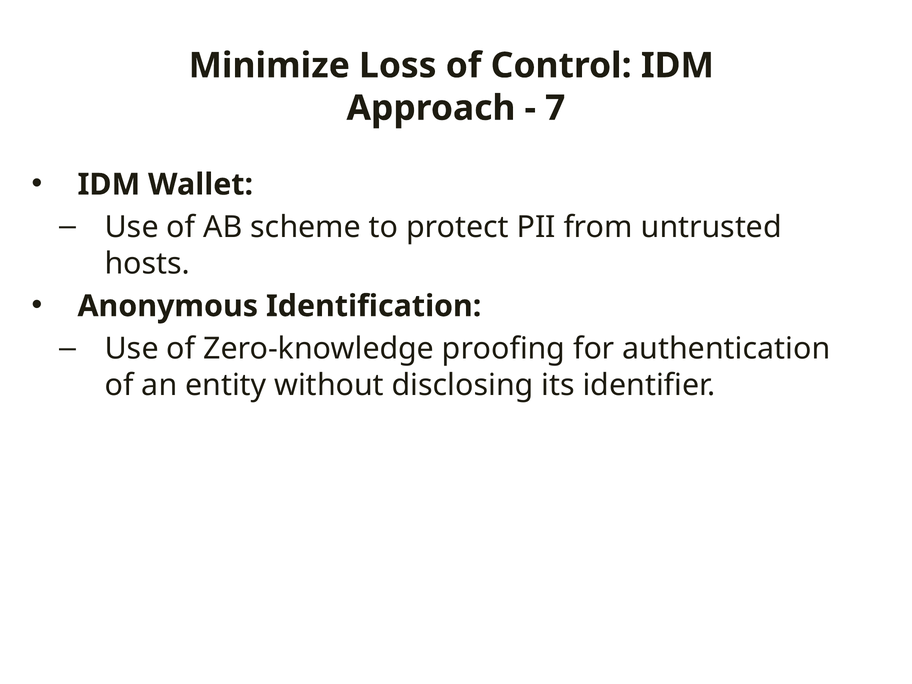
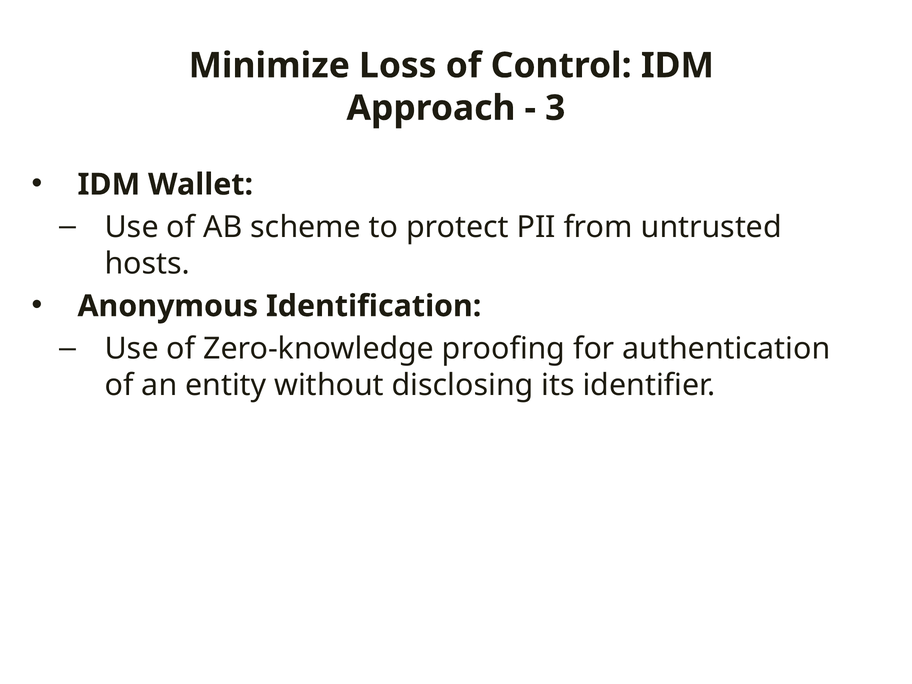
7: 7 -> 3 (555, 108)
